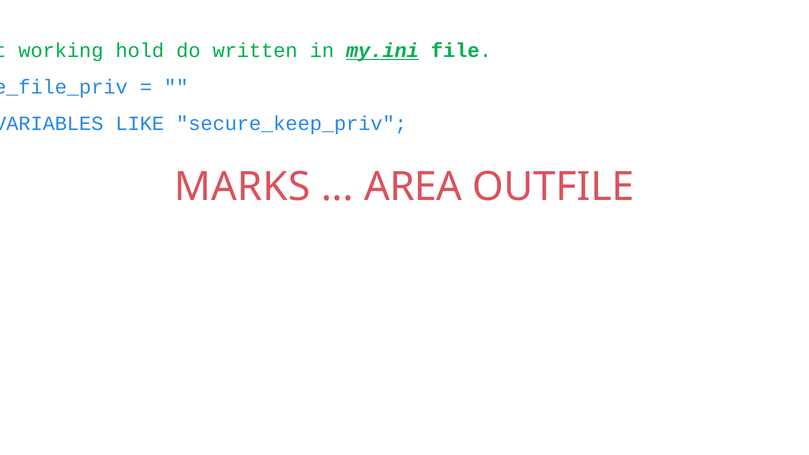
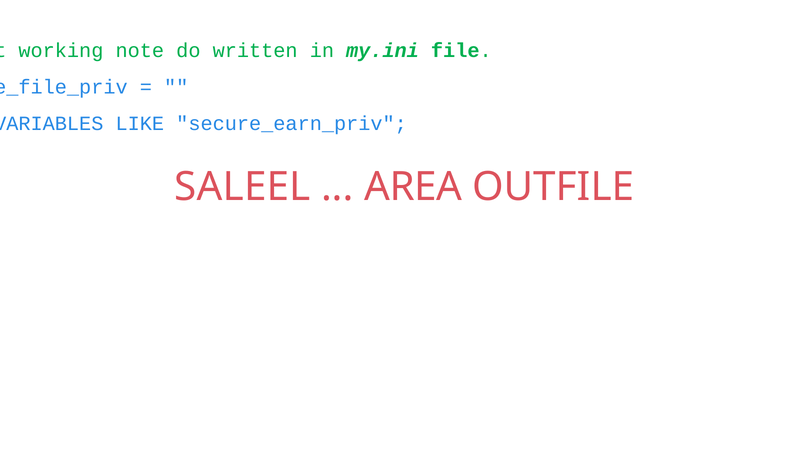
hold: hold -> note (140, 51)
my.ini underline: present -> none (382, 51)
secure_keep_priv: secure_keep_priv -> secure_earn_priv (292, 124)
MARKS: MARKS -> SALEEL (242, 187)
